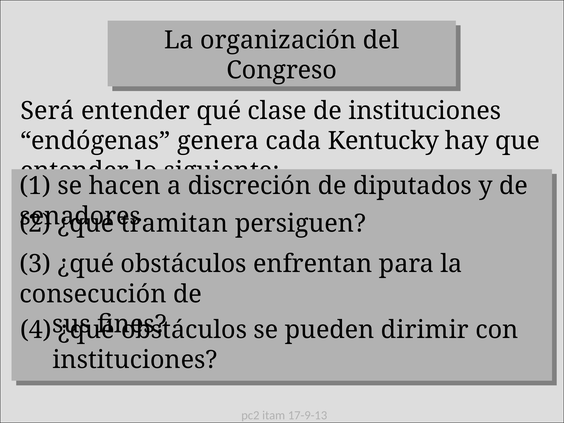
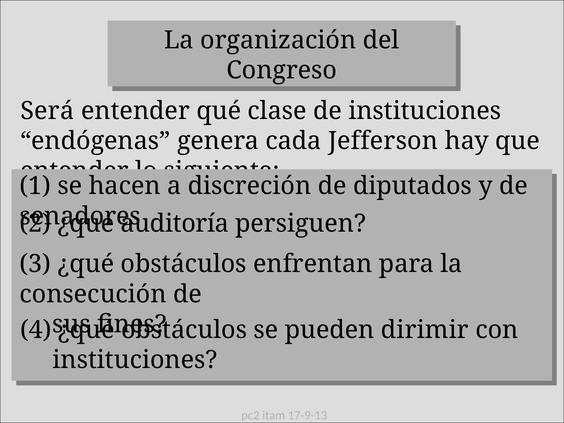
Kentucky: Kentucky -> Jefferson (383, 141)
tramitan: tramitan -> auditoría (175, 224)
